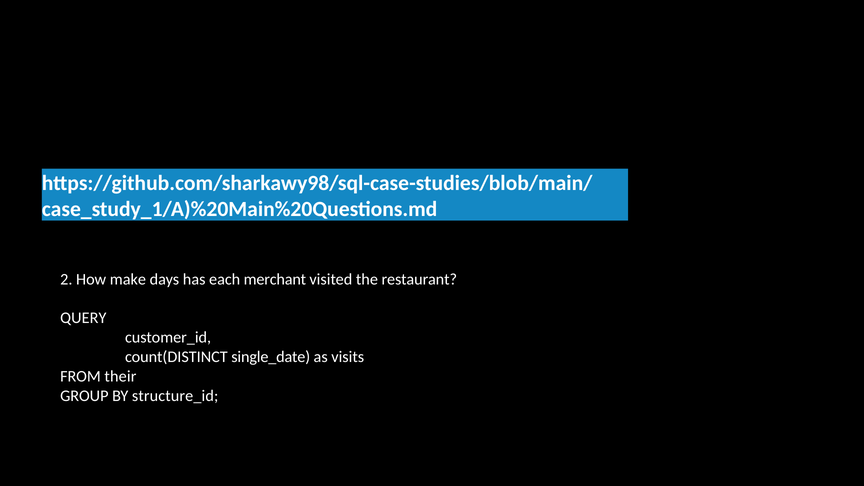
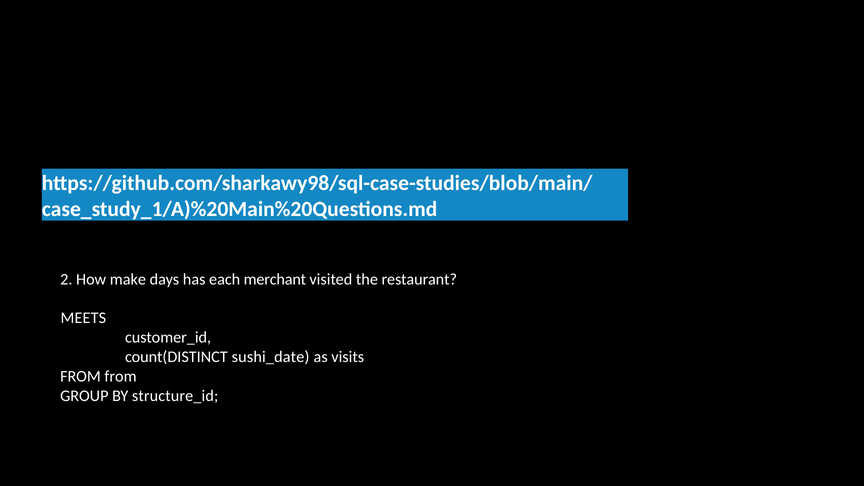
QUERY: QUERY -> MEETS (83, 318)
single_date: single_date -> sushi_date (271, 357)
FROM their: their -> from (121, 376)
